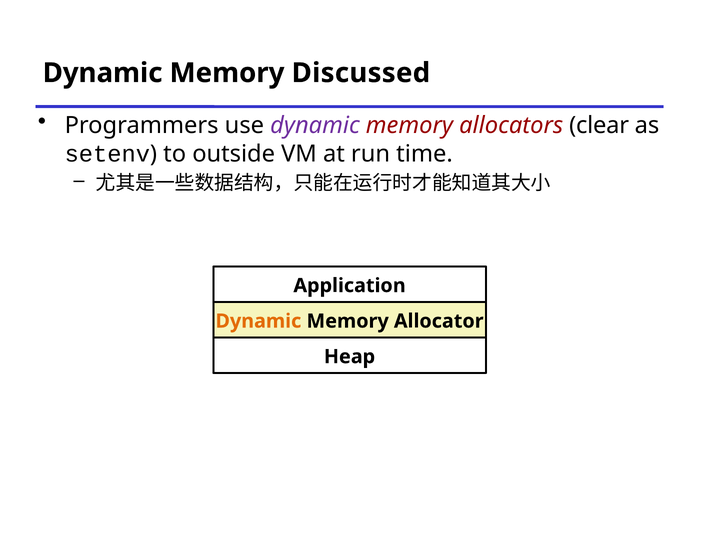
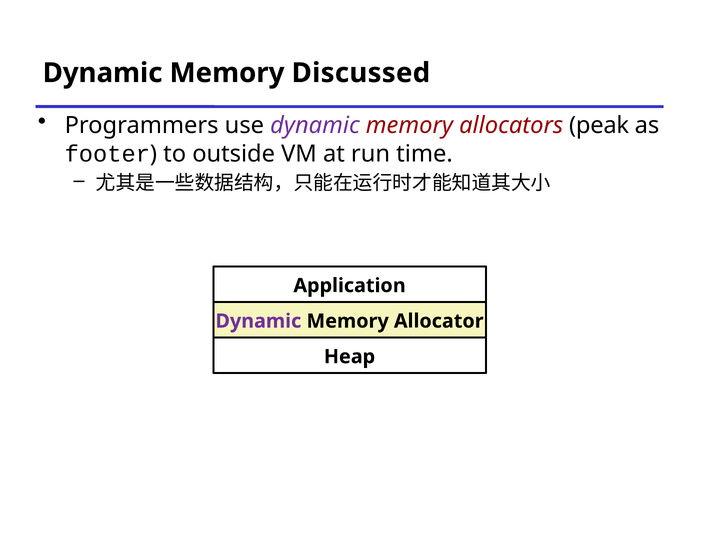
clear: clear -> peak (599, 125)
setenv: setenv -> footer (107, 154)
Dynamic colour: orange -> purple (258, 321)
